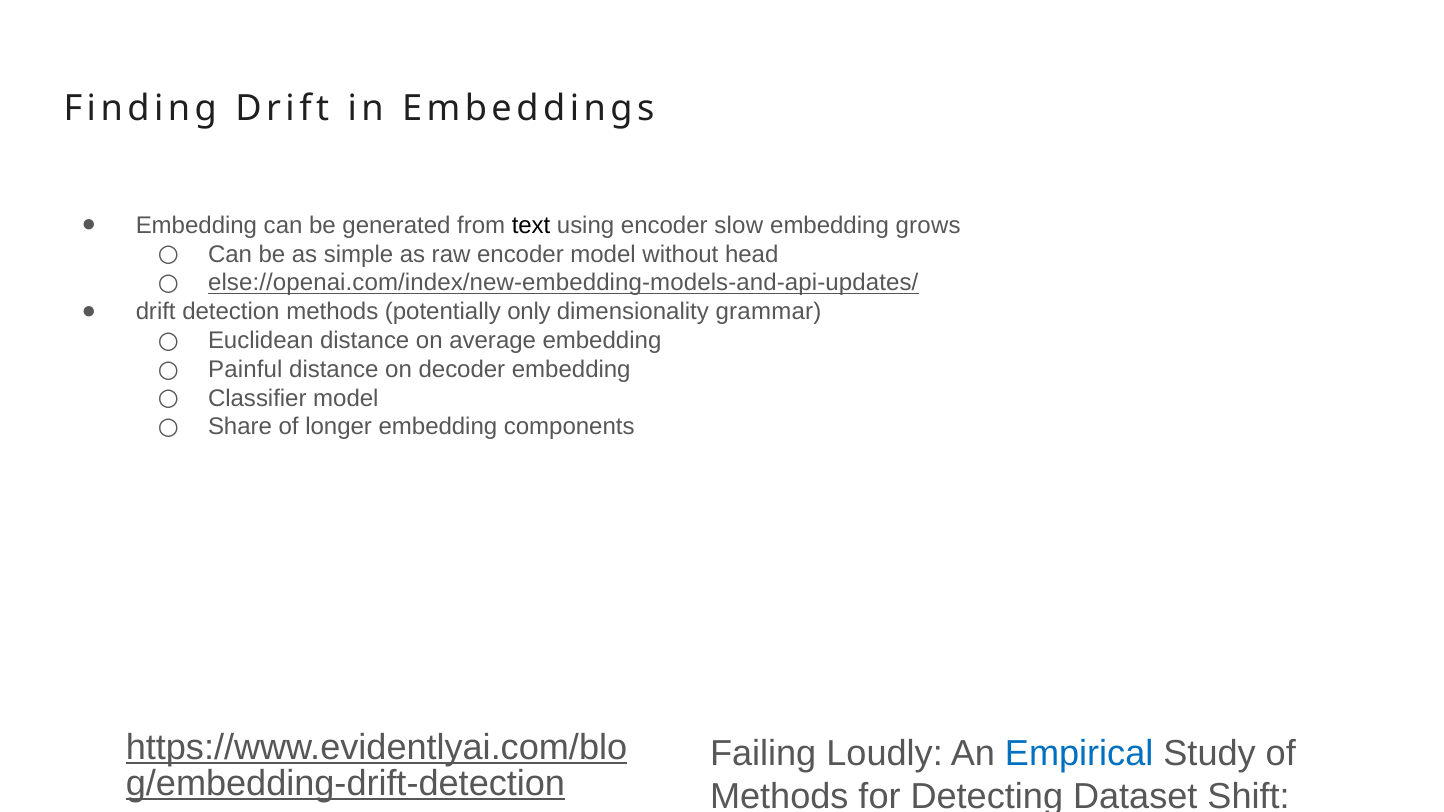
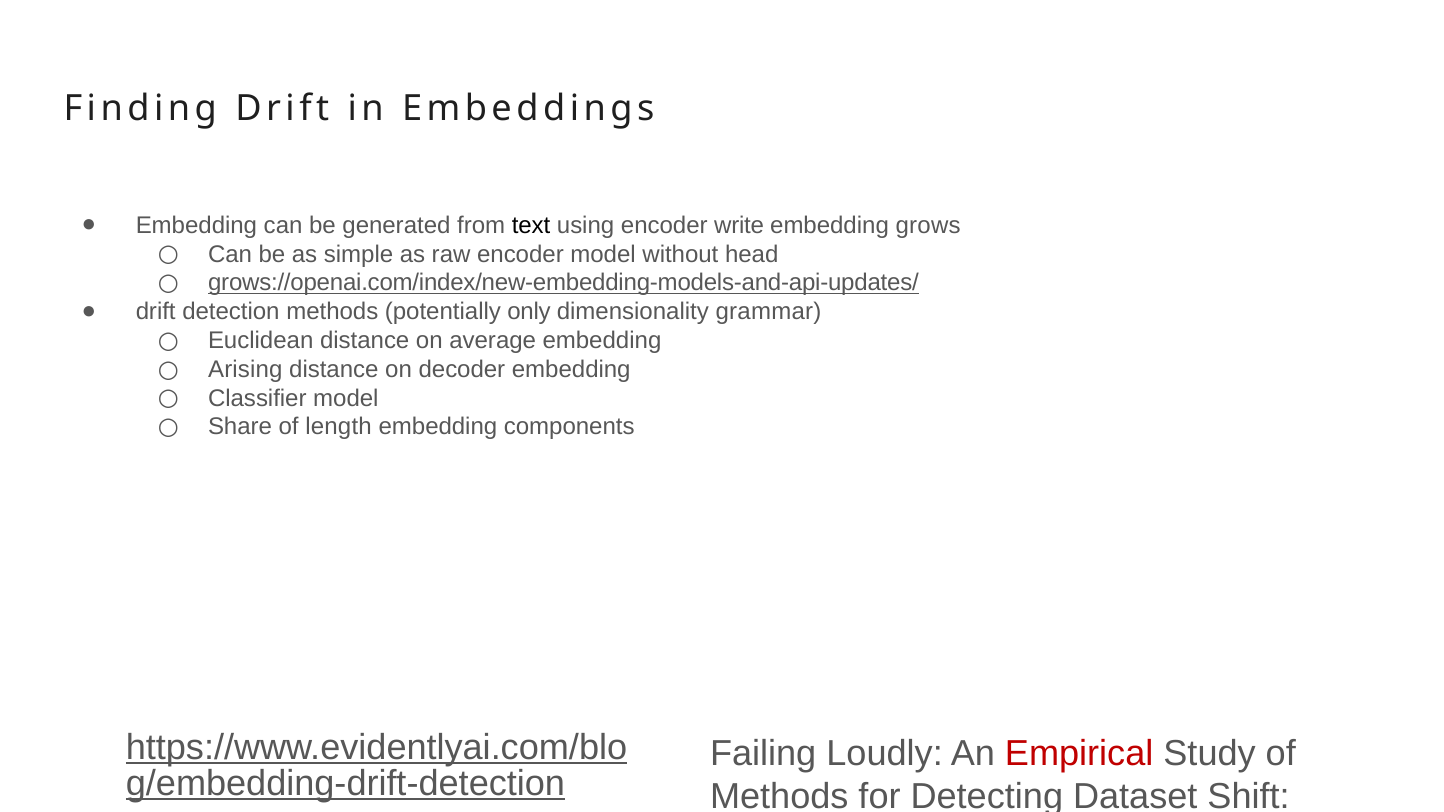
slow: slow -> write (739, 225)
else://openai.com/index/new-embedding-models-and-api-updates/: else://openai.com/index/new-embedding-models-and-api-updates/ -> grows://openai.com/index/new-embedding-models-and-api-updates/ (563, 283)
Painful: Painful -> Arising (245, 370)
longer: longer -> length (339, 427)
Empirical colour: blue -> red (1079, 754)
